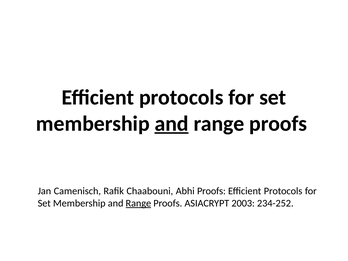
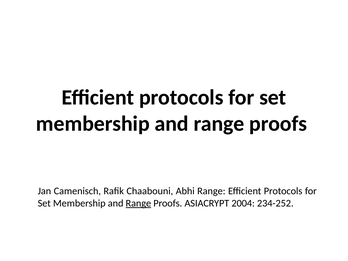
and underline: present -> none (172, 124)
Abhi Proofs: Proofs -> Range (211, 191)
2003: 2003 -> 2004 (243, 203)
